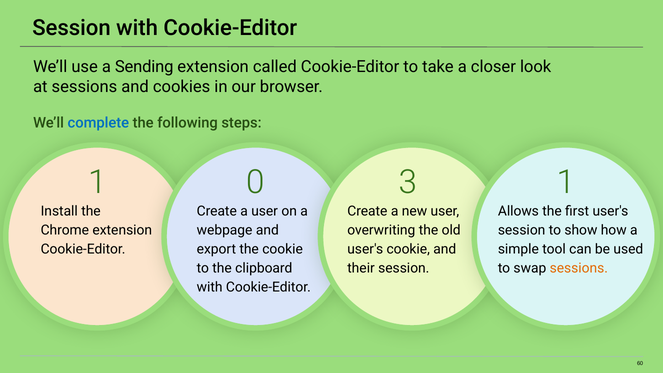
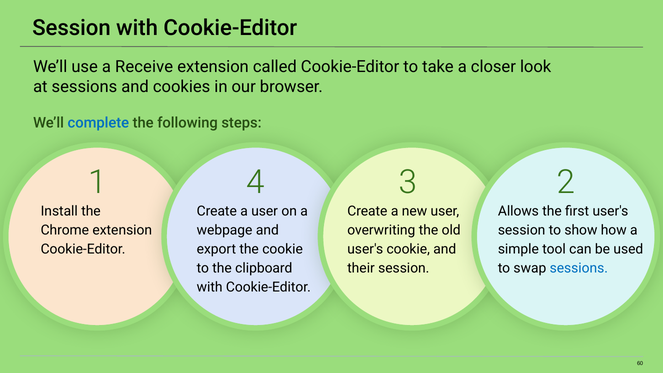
Sending: Sending -> Receive (144, 67)
0: 0 -> 4 (256, 182)
3 1: 1 -> 2 (566, 182)
sessions colour: orange -> blue (579, 268)
